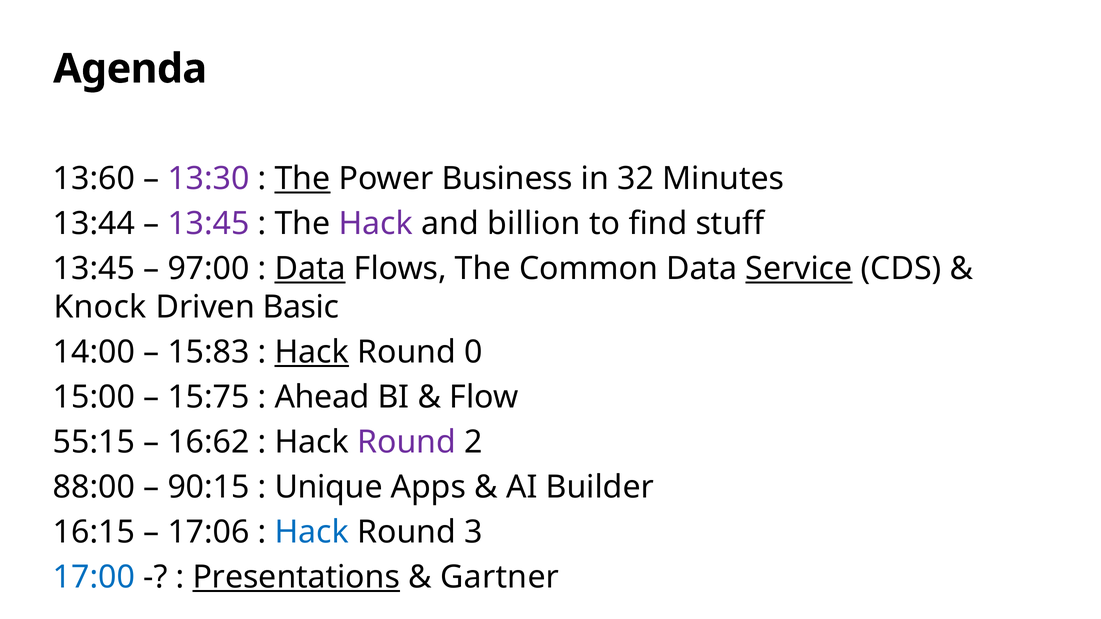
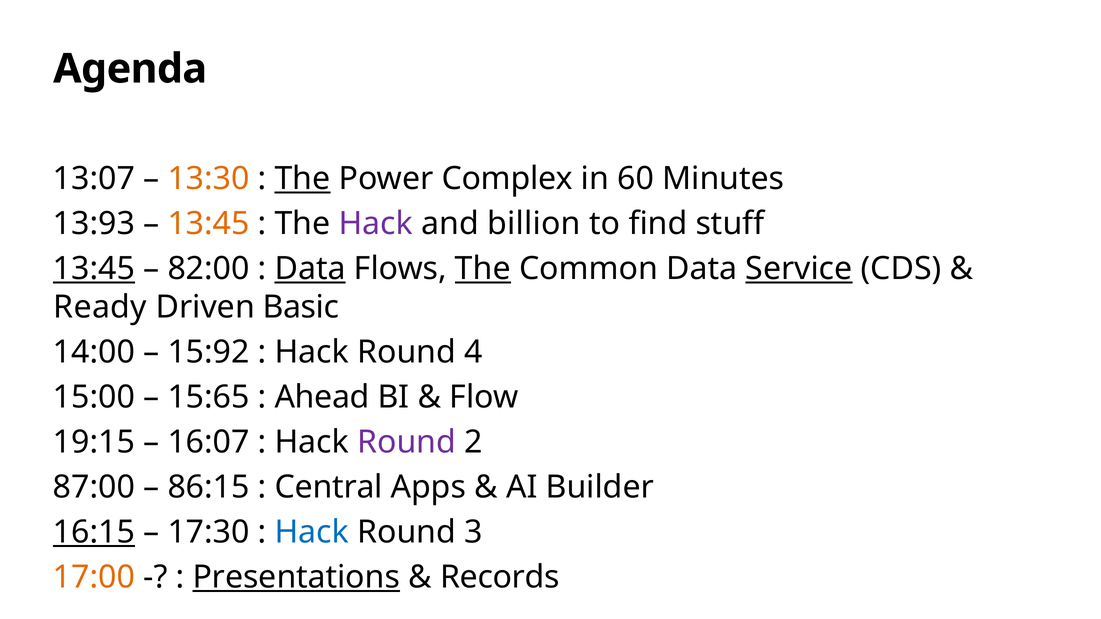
13:60: 13:60 -> 13:07 (94, 179)
13:30 colour: purple -> orange (209, 179)
Business: Business -> Complex (507, 179)
32: 32 -> 60 (636, 179)
13:44: 13:44 -> 13:93 (94, 224)
13:45 colour: purple -> orange (209, 224)
13:45 underline: none -> present (94, 269)
97:00: 97:00 -> 82:00 (209, 269)
The underline: none -> present (483, 269)
Knock: Knock -> Ready (100, 307)
15:83: 15:83 -> 15:92 (209, 352)
Hack underline: present -> none (312, 352)
0: 0 -> 4 (473, 352)
15:75: 15:75 -> 15:65 (209, 397)
55:15: 55:15 -> 19:15 (94, 442)
16:62: 16:62 -> 16:07 (209, 442)
88:00: 88:00 -> 87:00 (94, 487)
90:15: 90:15 -> 86:15 (209, 487)
Unique: Unique -> Central (329, 487)
16:15 underline: none -> present (94, 532)
17:06: 17:06 -> 17:30 (209, 532)
17:00 colour: blue -> orange (94, 577)
Gartner: Gartner -> Records (500, 577)
